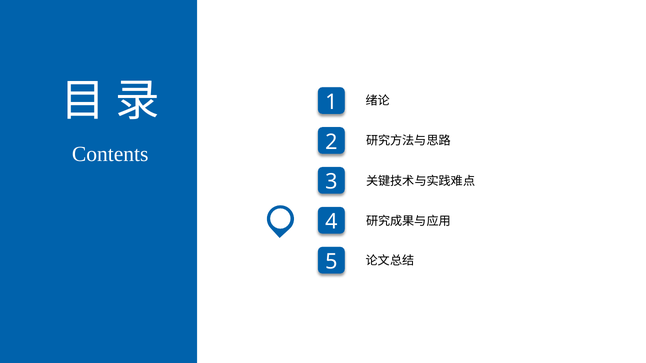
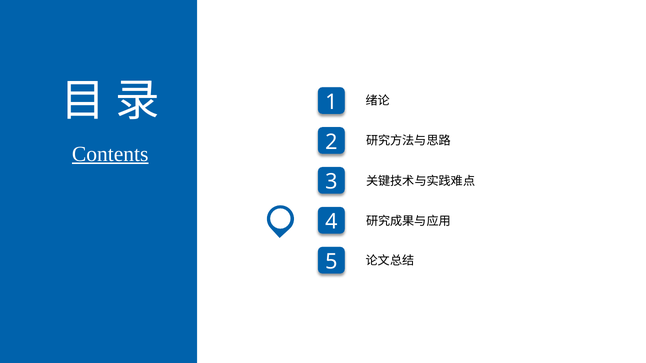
Contents underline: none -> present (110, 154)
